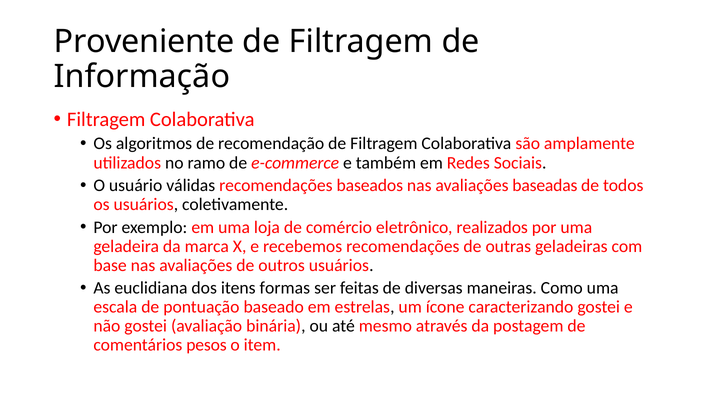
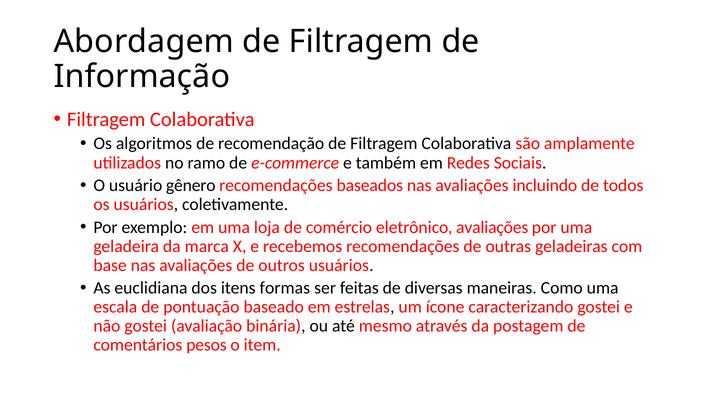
Proveniente: Proveniente -> Abordagem (144, 42)
válidas: válidas -> gênero (191, 185)
baseadas: baseadas -> incluindo (545, 185)
eletrônico realizados: realizados -> avaliações (492, 227)
